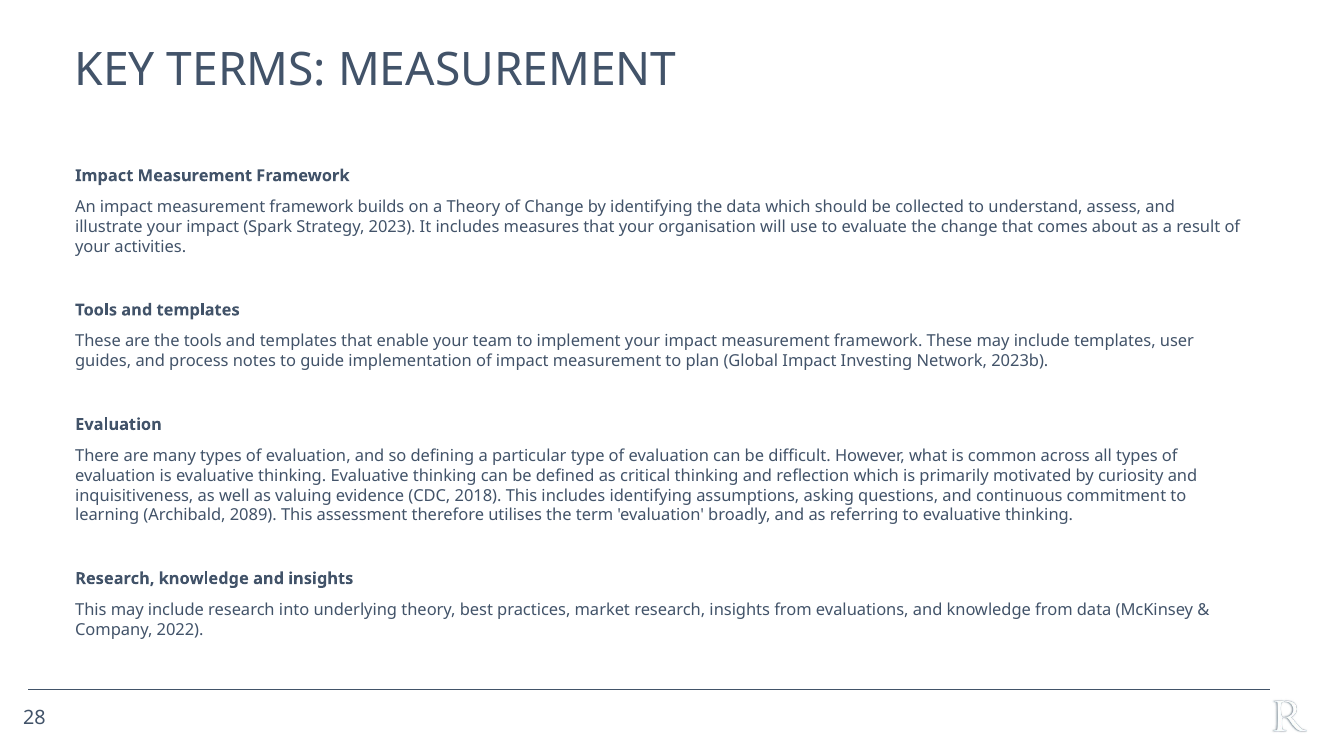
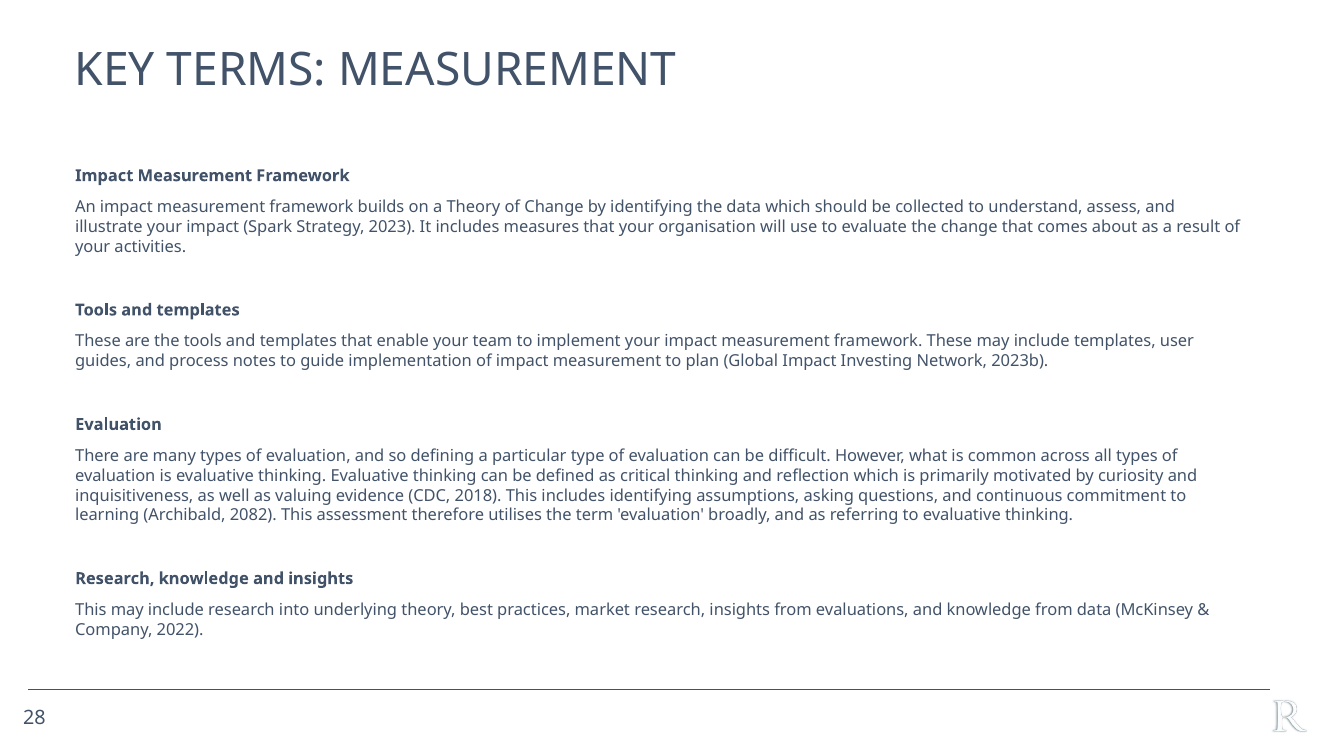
2089: 2089 -> 2082 (253, 515)
